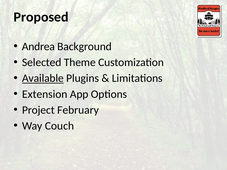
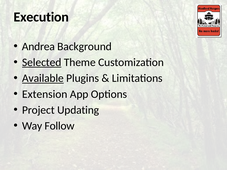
Proposed: Proposed -> Execution (41, 17)
Selected underline: none -> present (42, 62)
February: February -> Updating (78, 110)
Couch: Couch -> Follow (60, 126)
